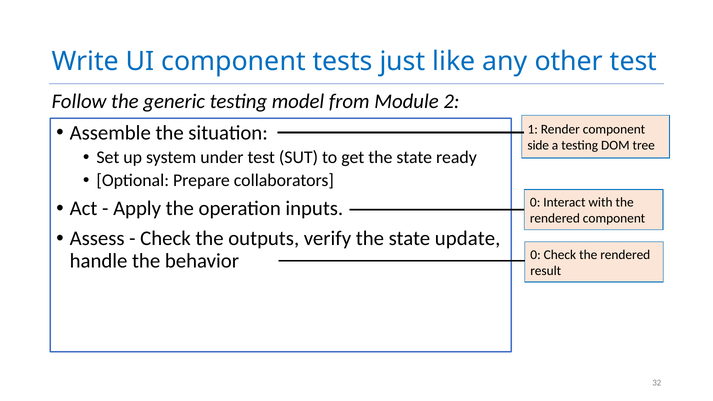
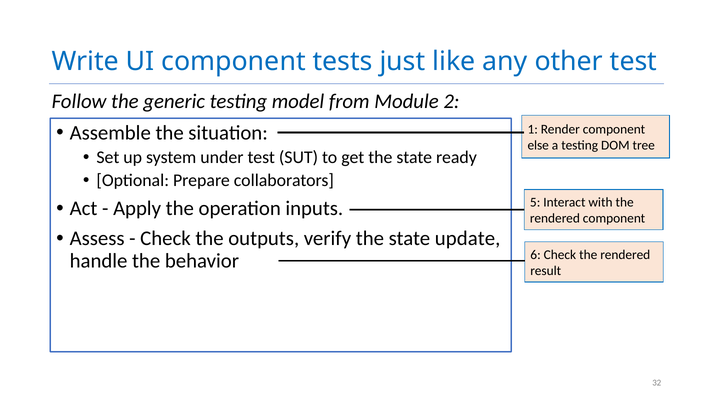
side: side -> else (538, 146)
0: 0 -> 5 (535, 203)
0: 0 -> 6 (536, 255)
